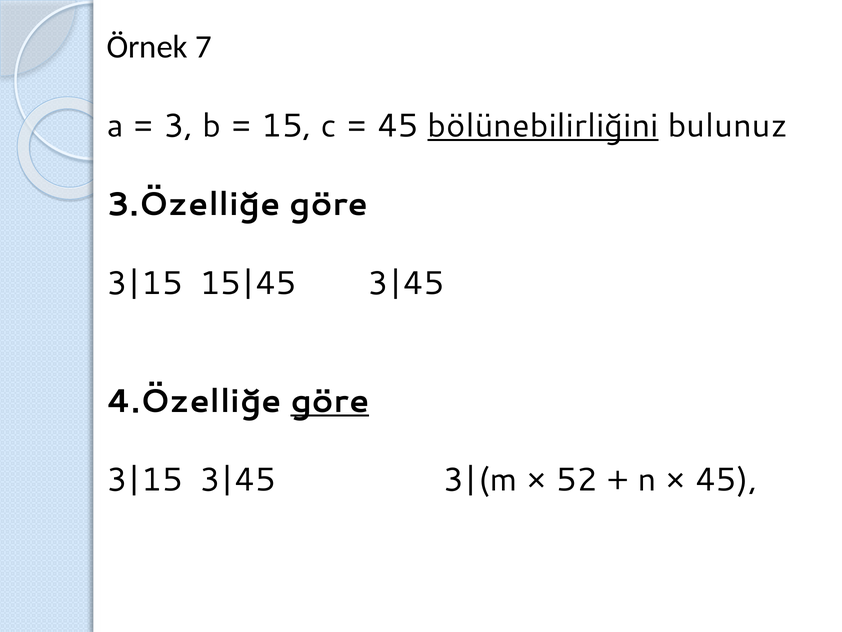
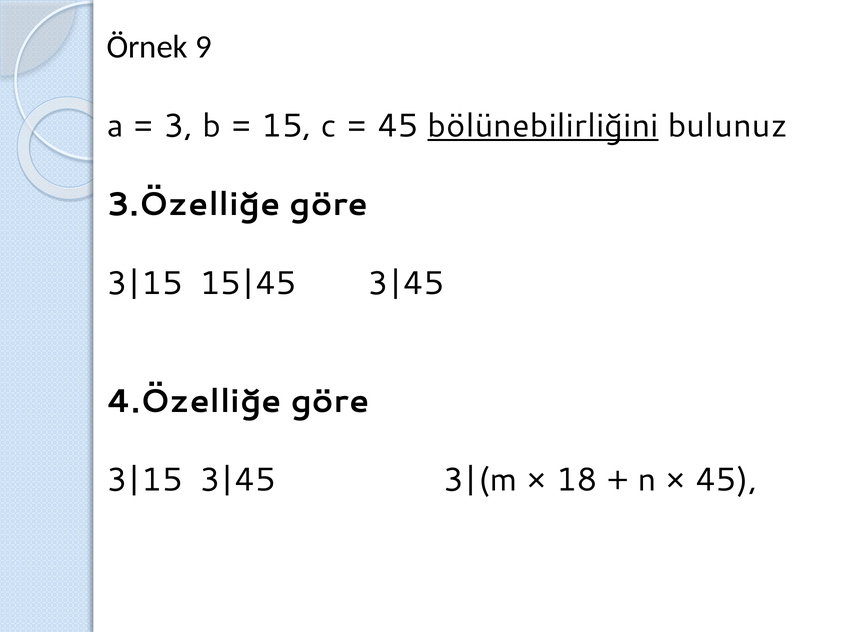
7: 7 -> 9 (203, 47)
göre underline: present -> none (330, 401)
52: 52 -> 18 (577, 480)
